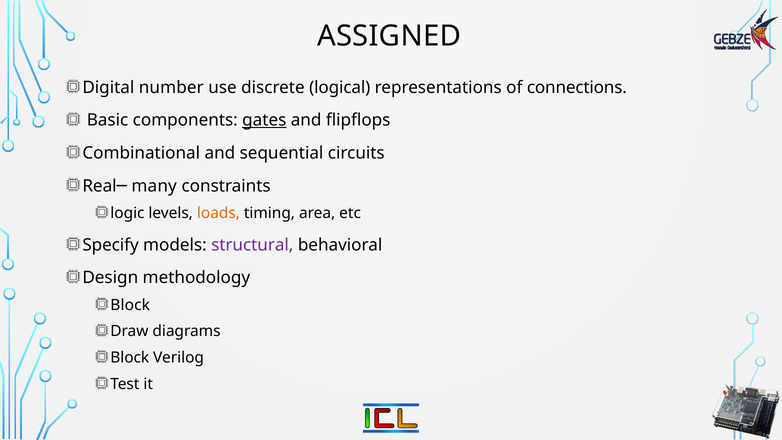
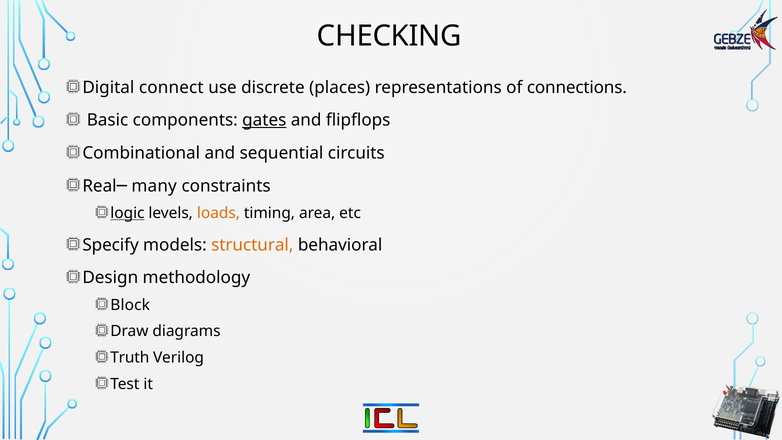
ASSIGNED: ASSIGNED -> CHECKING (389, 36)
number: number -> connect (171, 88)
logical: logical -> places (340, 88)
logic underline: none -> present (127, 213)
structural colour: purple -> orange (252, 245)
Block: Block -> Truth (130, 358)
